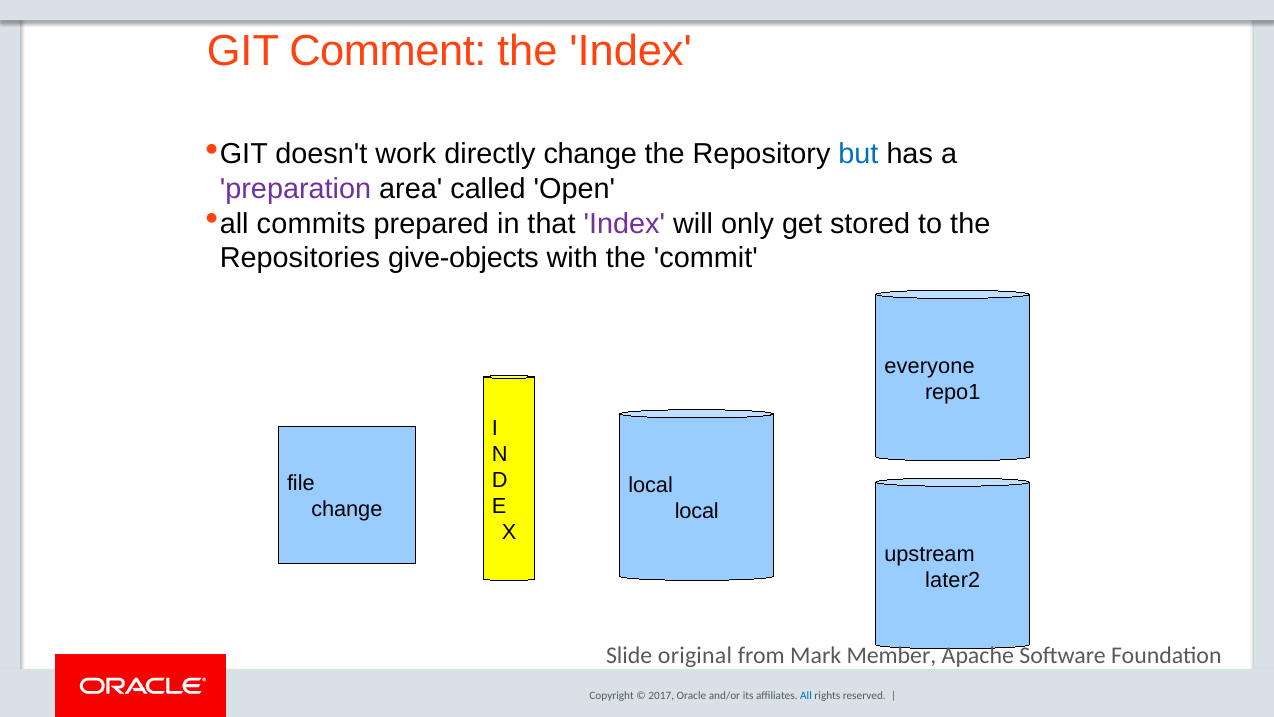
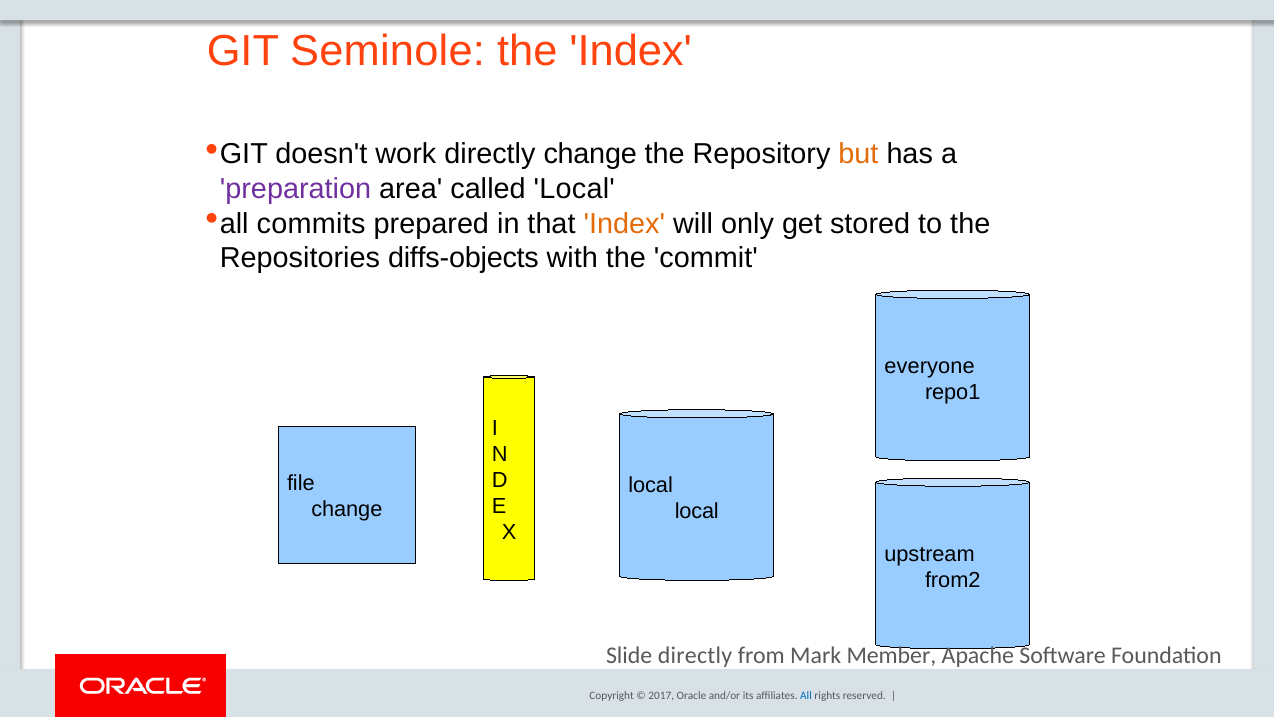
Comment: Comment -> Seminole (388, 51)
but colour: blue -> orange (858, 154)
called Open: Open -> Local (574, 189)
Index colour: purple -> orange (624, 224)
give-objects: give-objects -> diffs-objects (463, 258)
later2: later2 -> from2 (953, 580)
Slide original: original -> directly (695, 655)
